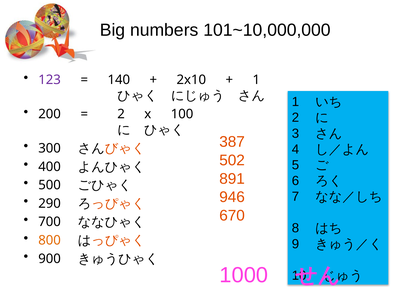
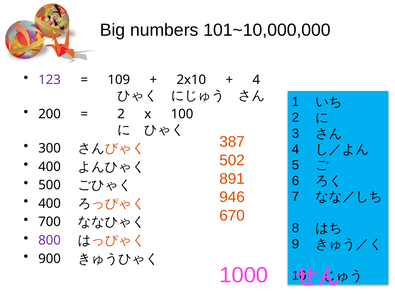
140: 140 -> 109 (119, 80)
1: 1 -> 4 (256, 80)
290: 290 -> 400 (50, 204)
800 colour: orange -> purple (50, 241)
